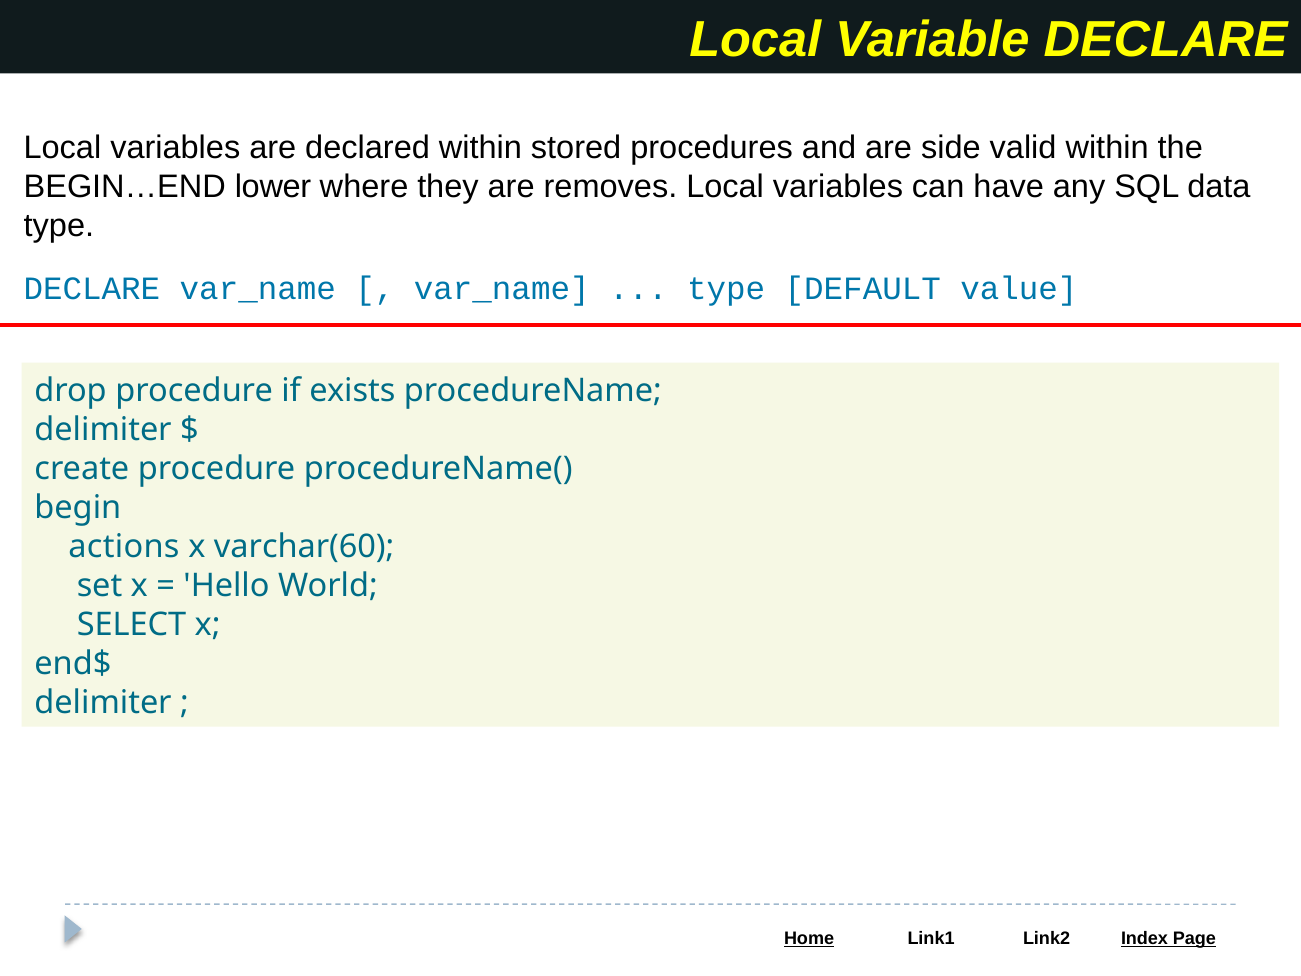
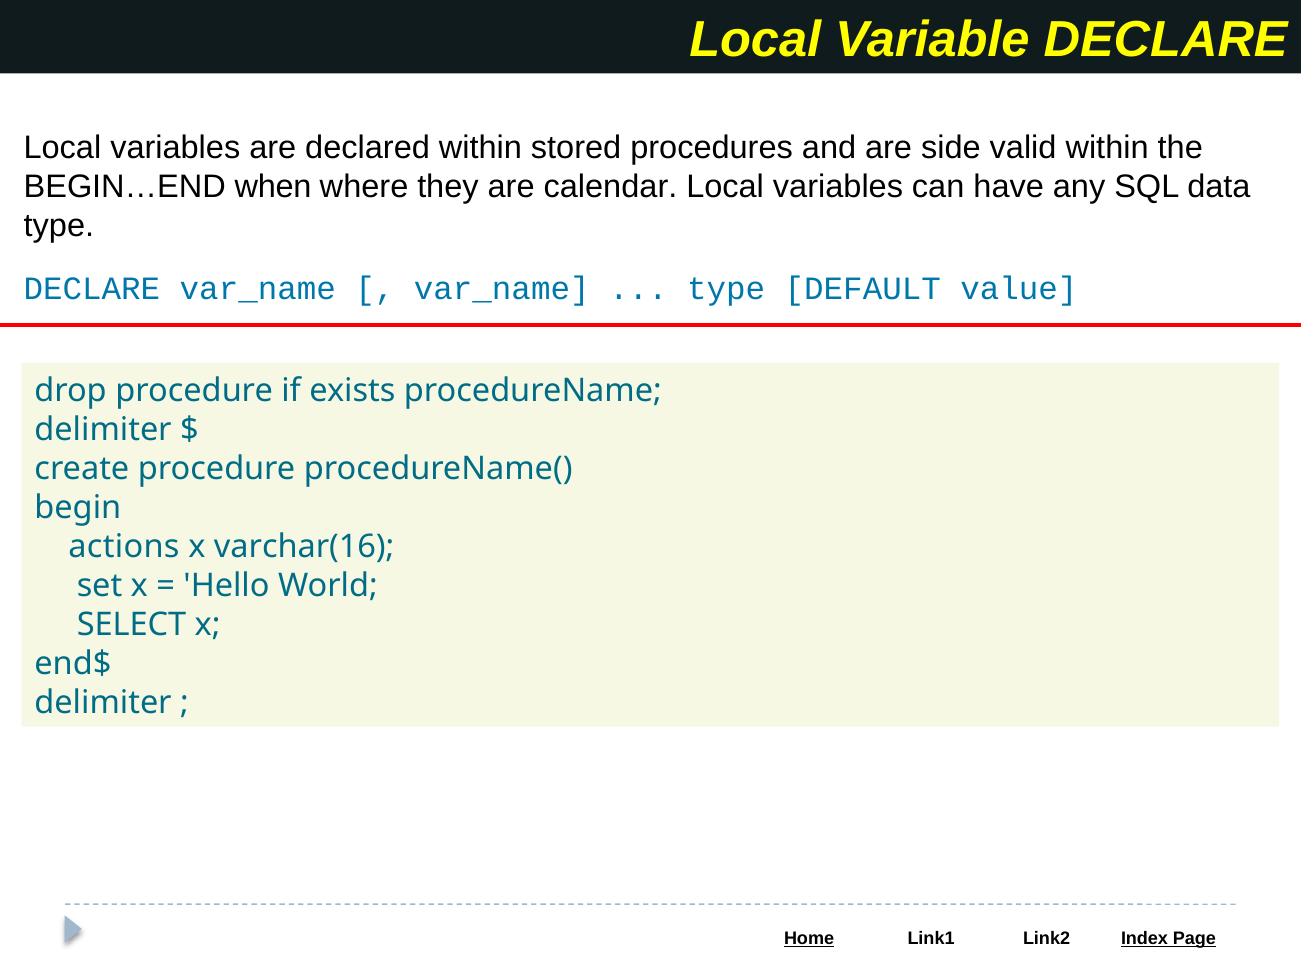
lower: lower -> when (273, 186)
removes: removes -> calendar (610, 186)
varchar(60: varchar(60 -> varchar(16 (304, 547)
